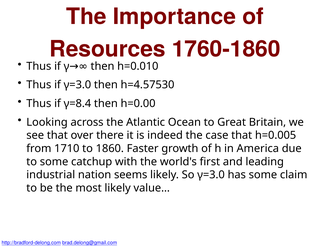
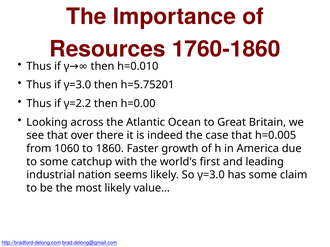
h=4.57530: h=4.57530 -> h=5.75201 (147, 85)
γ=8.4: γ=8.4 -> γ=2.2 (77, 104)
1710: 1710 -> 1060 (67, 149)
